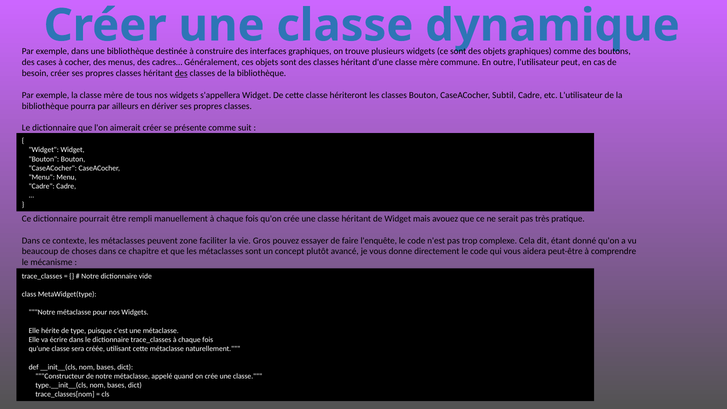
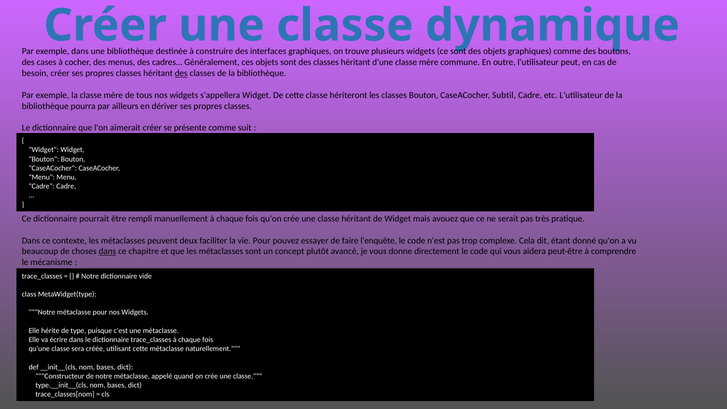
zone: zone -> deux (189, 240)
vie Gros: Gros -> Pour (262, 240)
dans underline: none -> present (107, 251)
